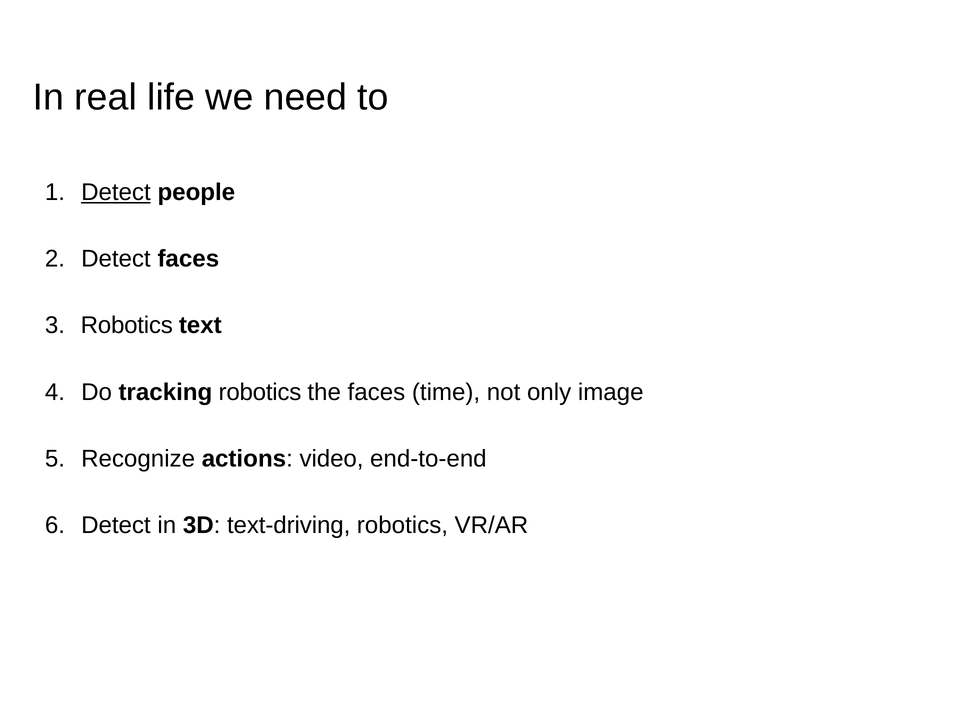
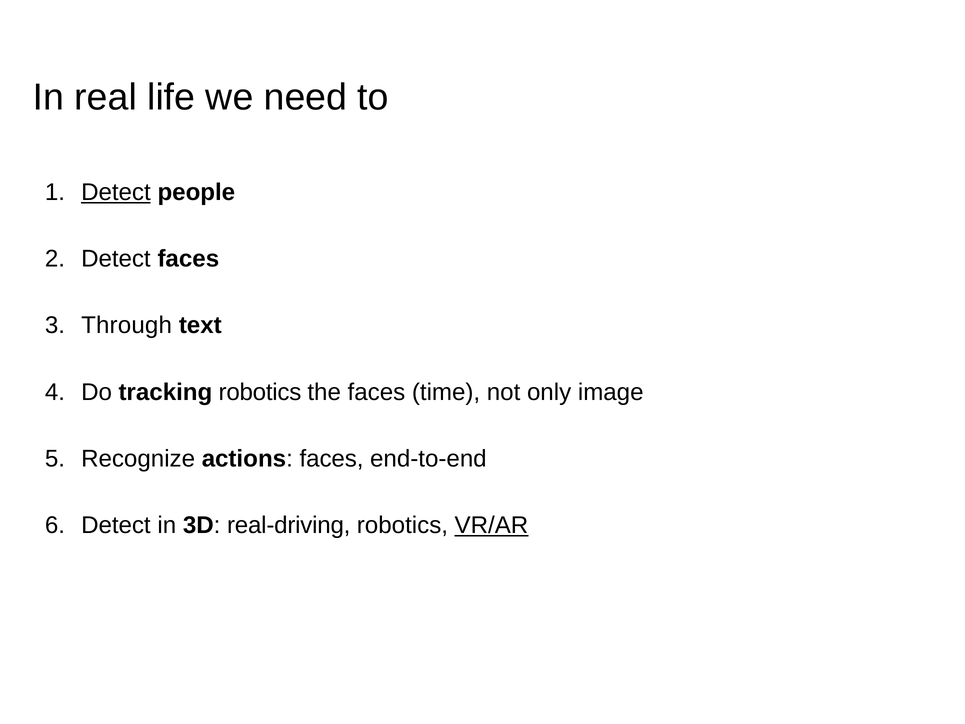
Robotics: Robotics -> Through (127, 325)
actions video: video -> faces (332, 459)
text-driving: text-driving -> real-driving (289, 525)
VR/AR underline: none -> present (491, 525)
